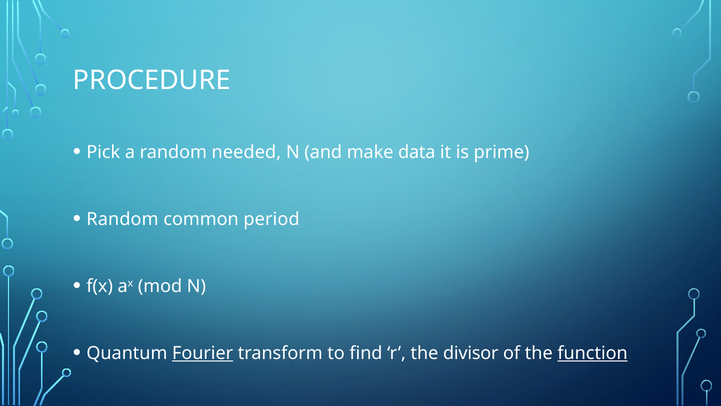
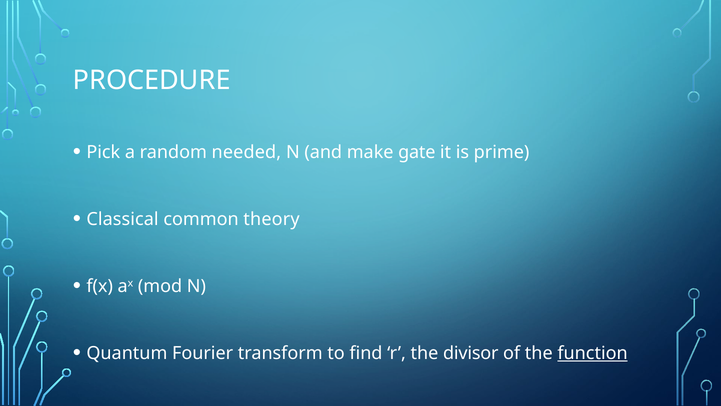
data: data -> gate (417, 152)
Random: Random -> Classical (123, 219)
period: period -> theory (272, 219)
Fourier underline: present -> none (203, 353)
